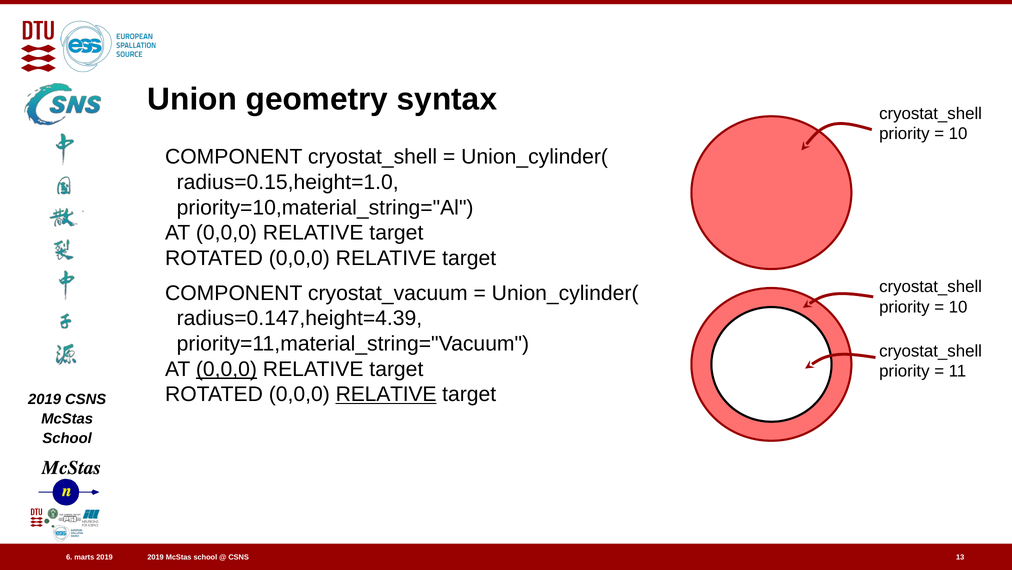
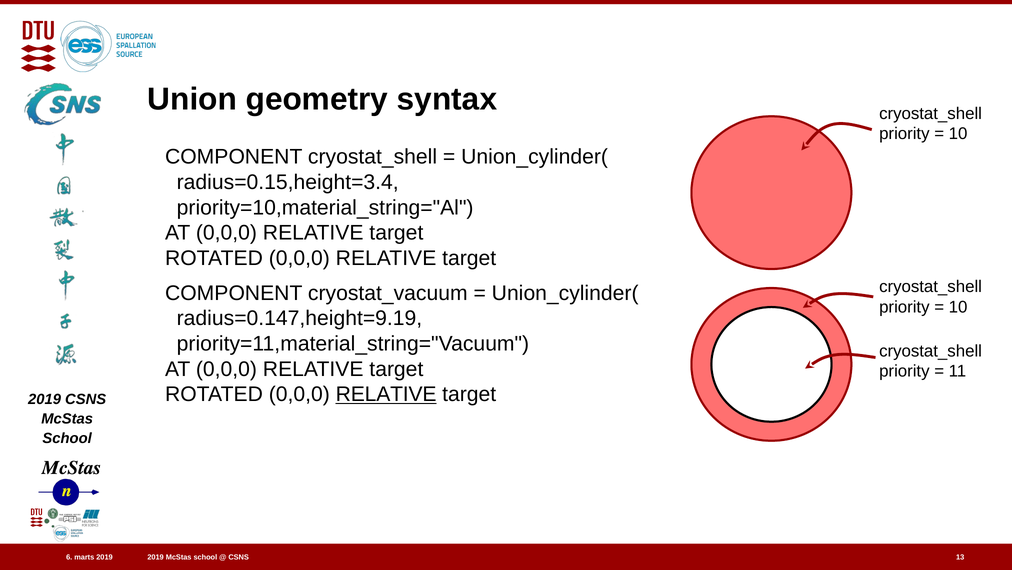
radius=0.15,height=1.0: radius=0.15,height=1.0 -> radius=0.15,height=3.4 (288, 182)
radius=0.147,height=4.39: radius=0.147,height=4.39 -> radius=0.147,height=9.19 (299, 318)
0,0,0 underline: present -> none (226, 369)
